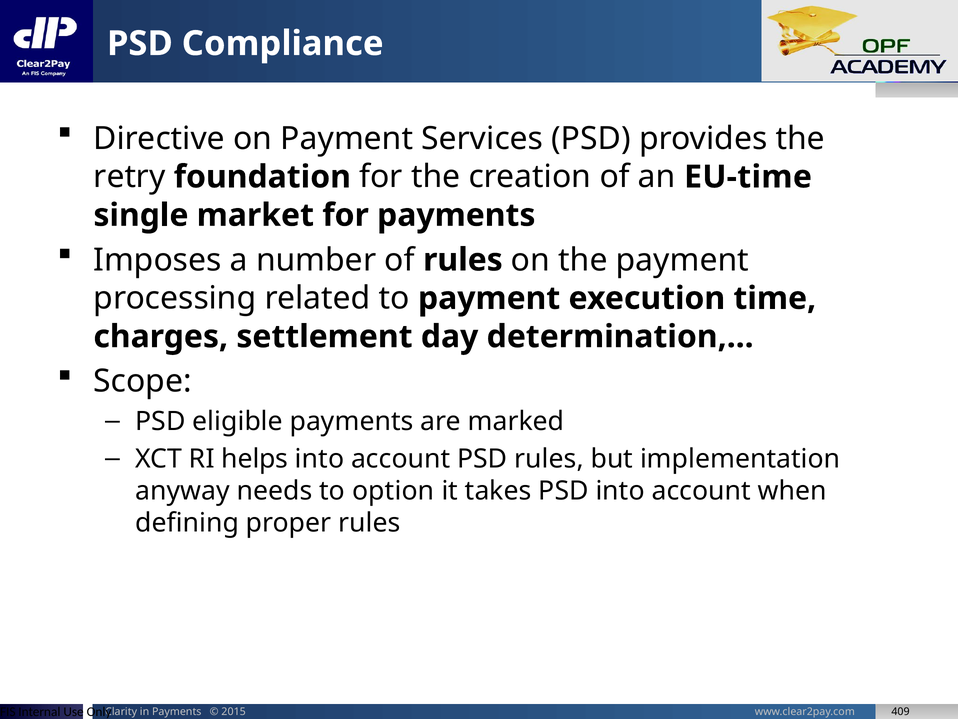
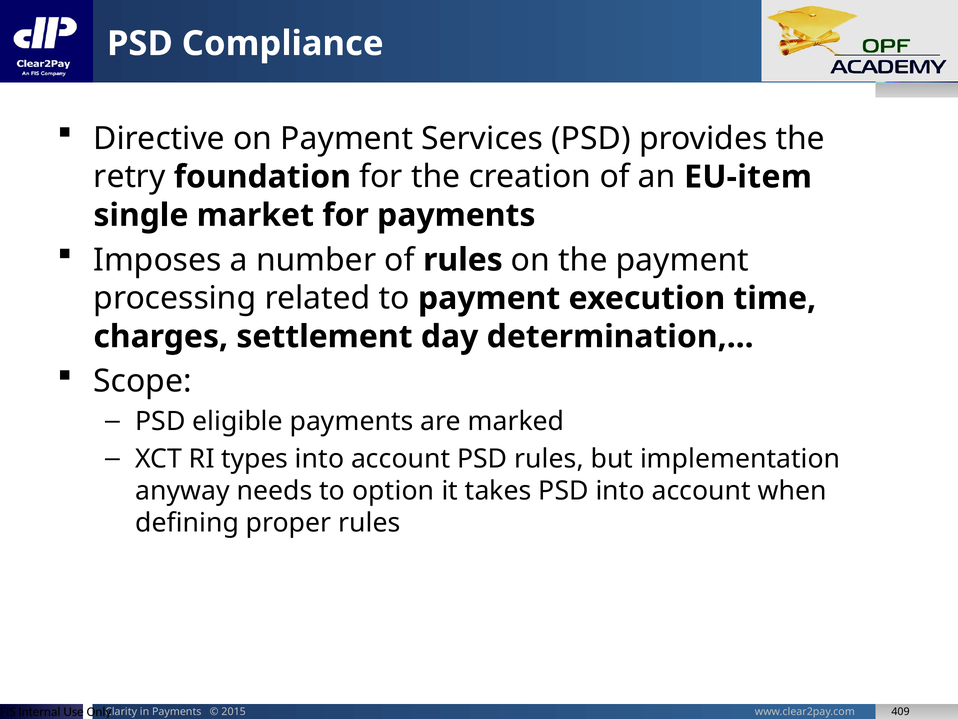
EU-time: EU-time -> EU-item (748, 177)
helps: helps -> types (255, 458)
